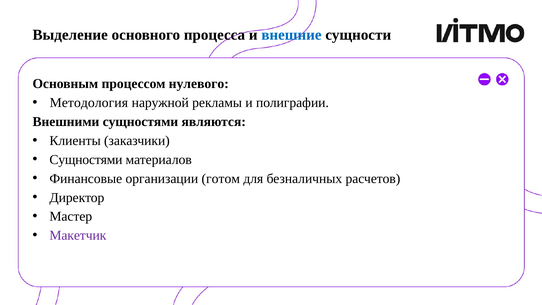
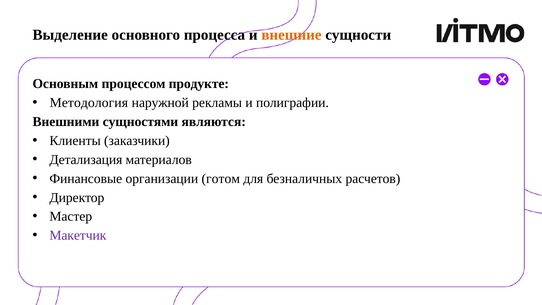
внешние colour: blue -> orange (291, 35)
нулевого: нулевого -> продукте (199, 84)
Сущностями: Сущностями -> Детализация (86, 160)
